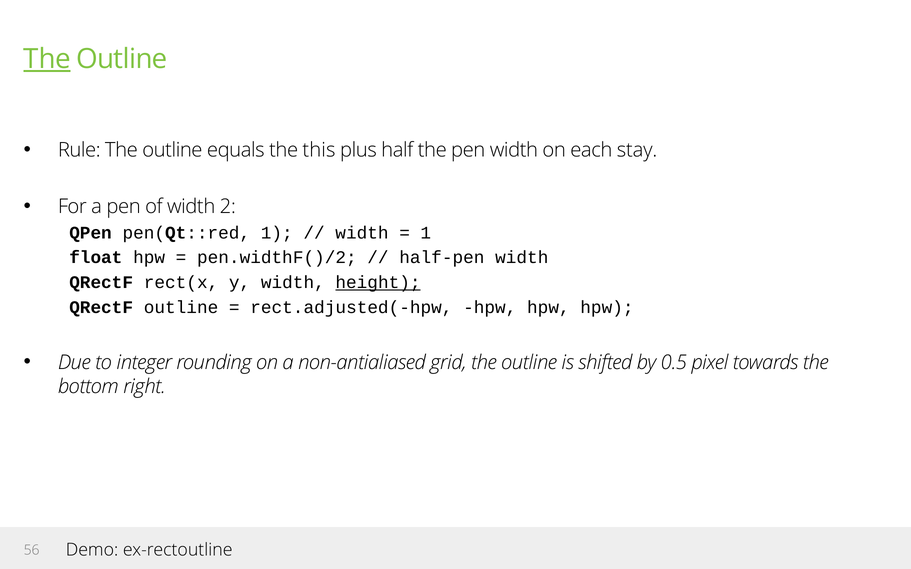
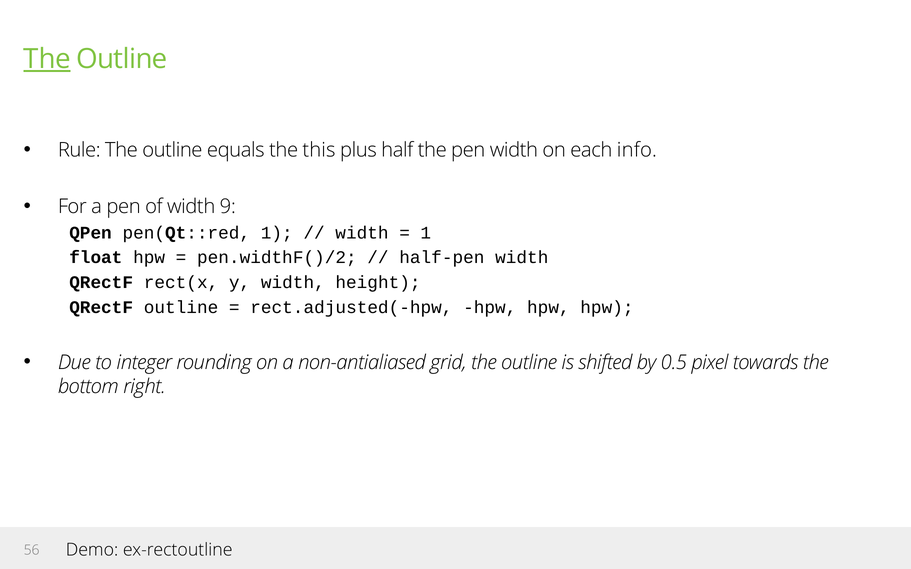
stay: stay -> info (637, 150)
2: 2 -> 9 (228, 207)
height underline: present -> none (378, 283)
